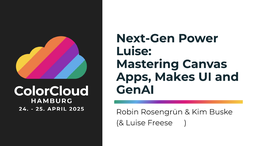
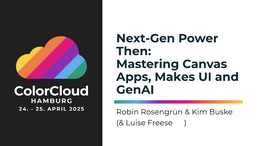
Luise: Luise -> Then (134, 51)
